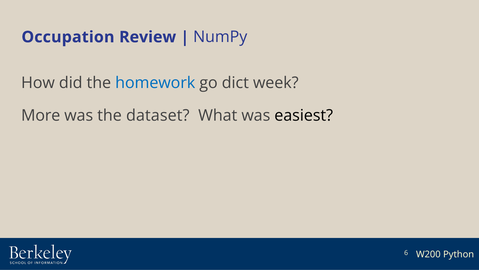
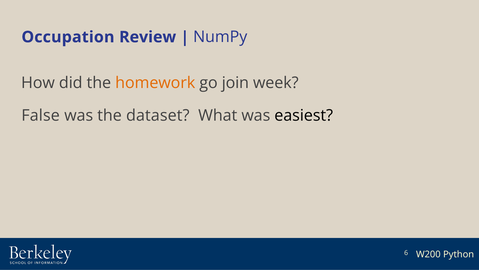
homework colour: blue -> orange (155, 83)
dict: dict -> join (235, 83)
More: More -> False (41, 115)
